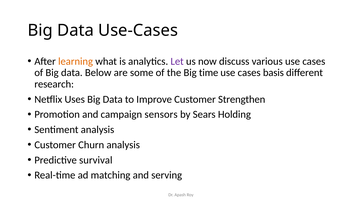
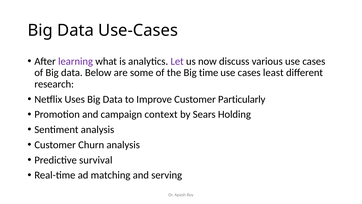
learning colour: orange -> purple (76, 61)
basis: basis -> least (273, 73)
Strengthen: Strengthen -> Particularly (242, 99)
sensors: sensors -> context (161, 114)
